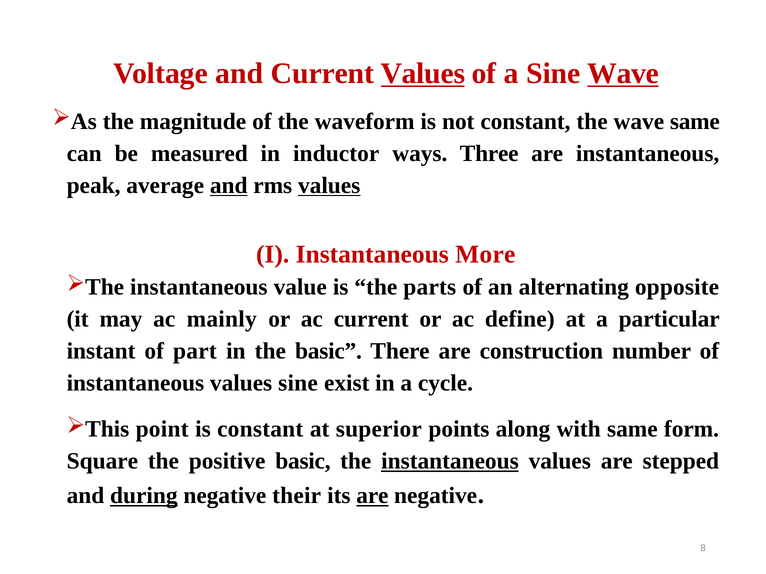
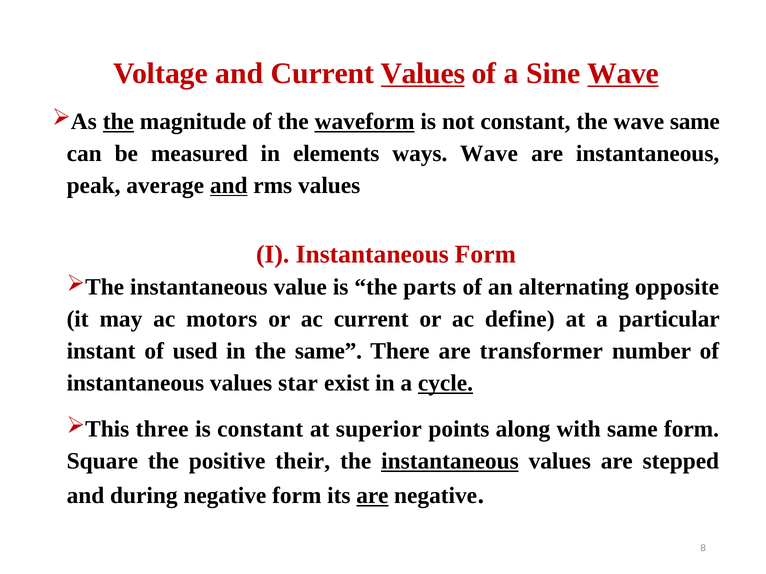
the underline: none -> present (118, 122)
waveform underline: none -> present (365, 122)
inductor: inductor -> elements (336, 154)
ways Three: Three -> Wave (489, 154)
values underline: present -> none (329, 186)
Instantaneous More: More -> Form (485, 254)
mainly: mainly -> motors (222, 319)
part: part -> used (195, 351)
the basic: basic -> same (328, 351)
construction: construction -> transformer (541, 351)
values sine: sine -> star (298, 383)
cycle underline: none -> present (445, 383)
point: point -> three (162, 430)
positive basic: basic -> their (303, 461)
during underline: present -> none (144, 496)
negative their: their -> form (297, 496)
